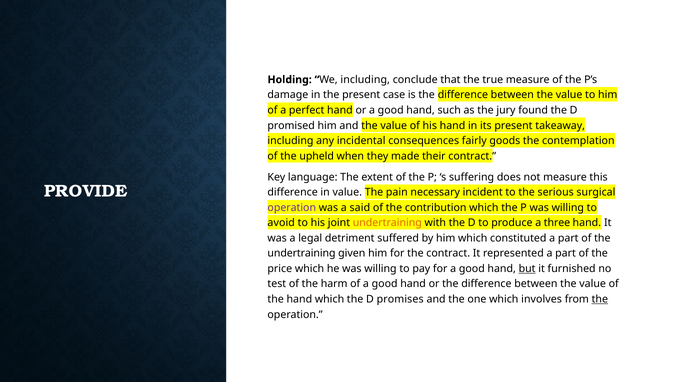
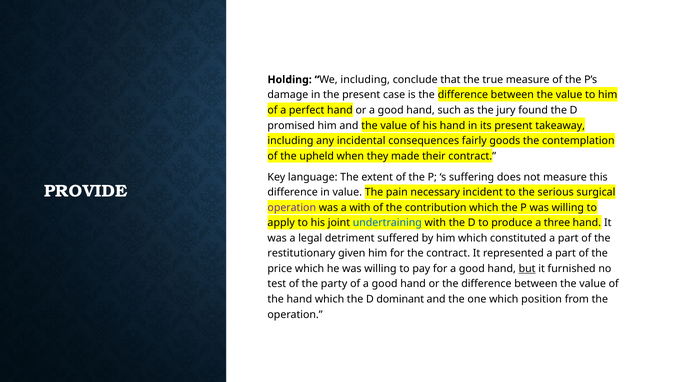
a said: said -> with (360, 208)
avoid: avoid -> apply (281, 223)
undertraining colour: orange -> blue (387, 223)
undertraining: undertraining -> restitutionary (301, 253)
harm: harm -> party (334, 284)
promises: promises -> dominant (400, 299)
involves: involves -> position (542, 299)
the underline: present -> none (600, 299)
